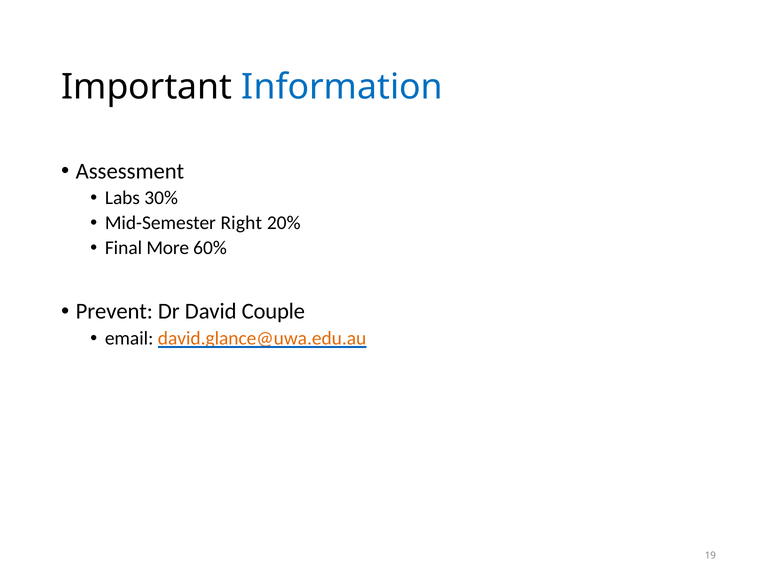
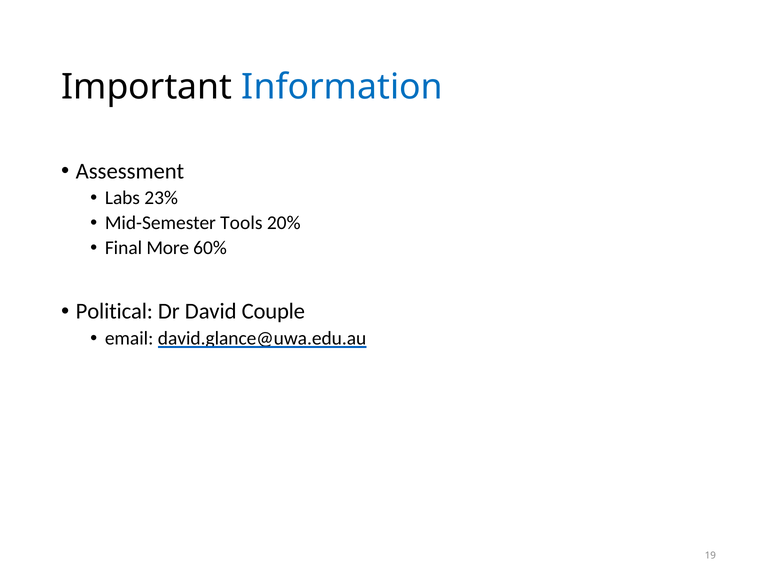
30%: 30% -> 23% (161, 198)
Right: Right -> Tools (241, 223)
Prevent: Prevent -> Political (114, 311)
david.glance@uwa.edu.au colour: orange -> black (262, 338)
